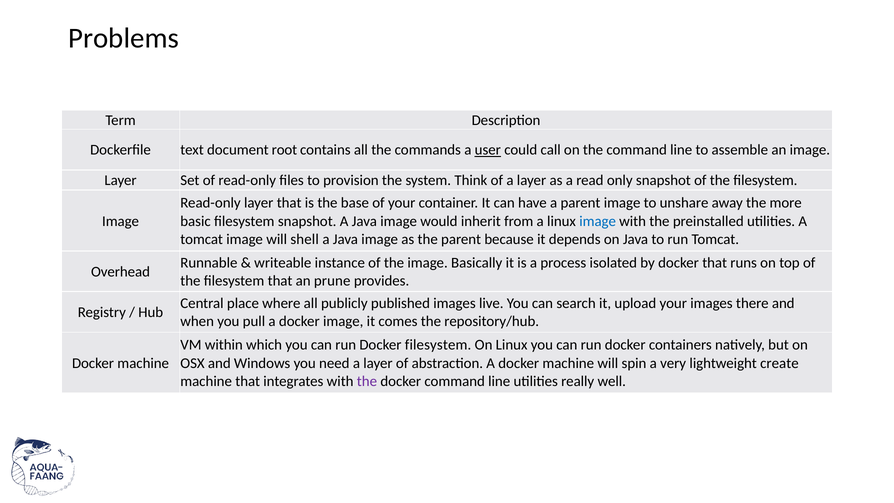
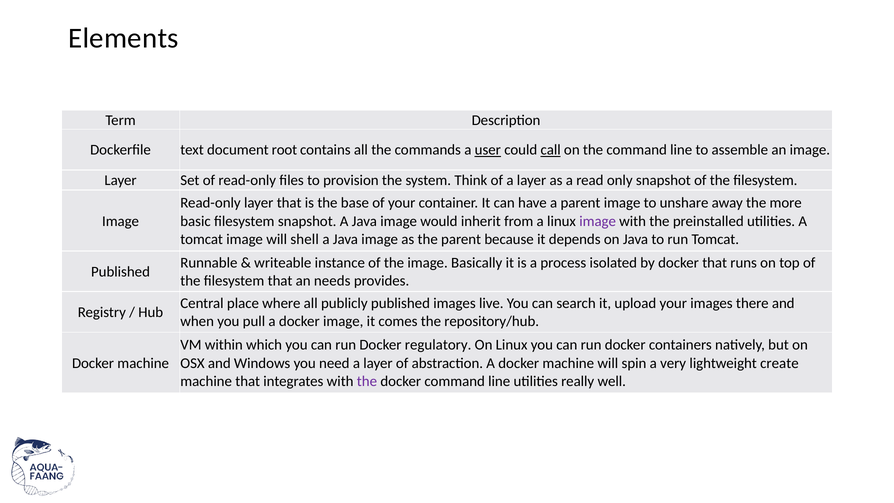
Problems: Problems -> Elements (123, 38)
call underline: none -> present (551, 150)
image colour: blue -> purple (598, 221)
Overhead: Overhead -> Published (120, 272)
prune: prune -> needs (332, 281)
Docker filesystem: filesystem -> regulatory (438, 345)
